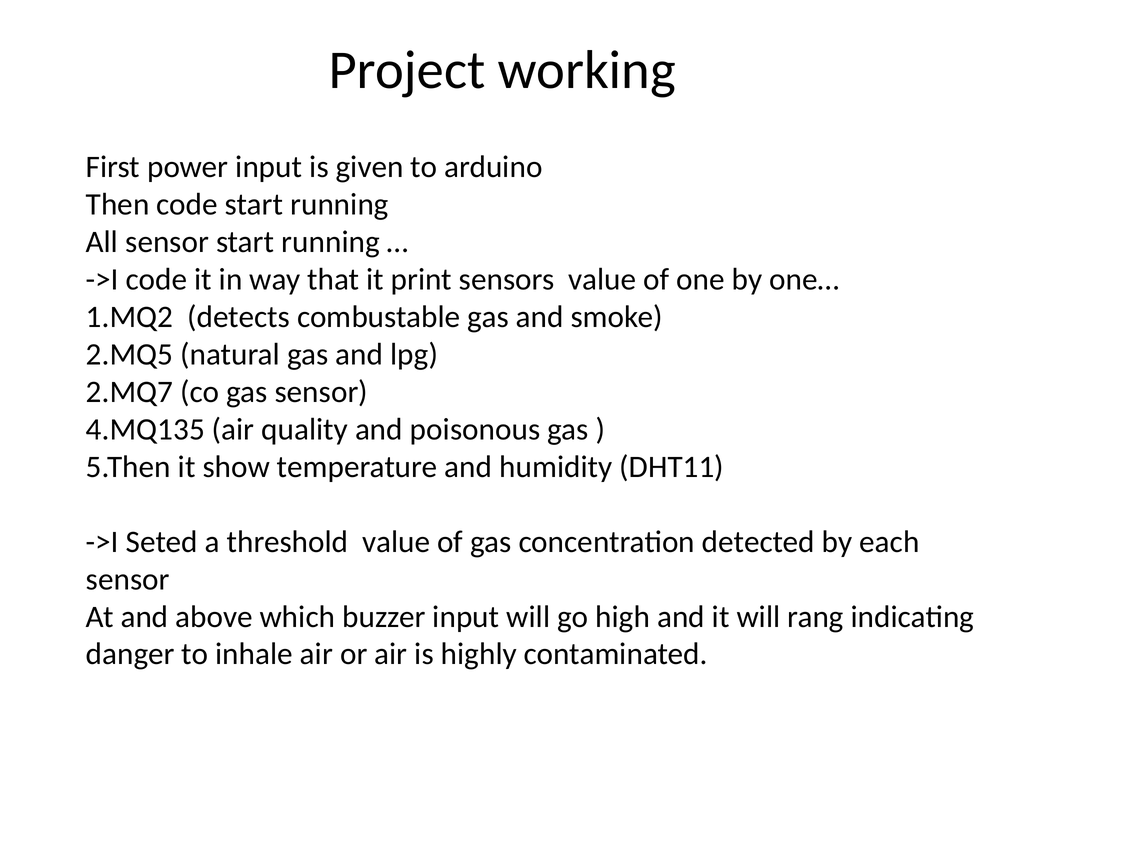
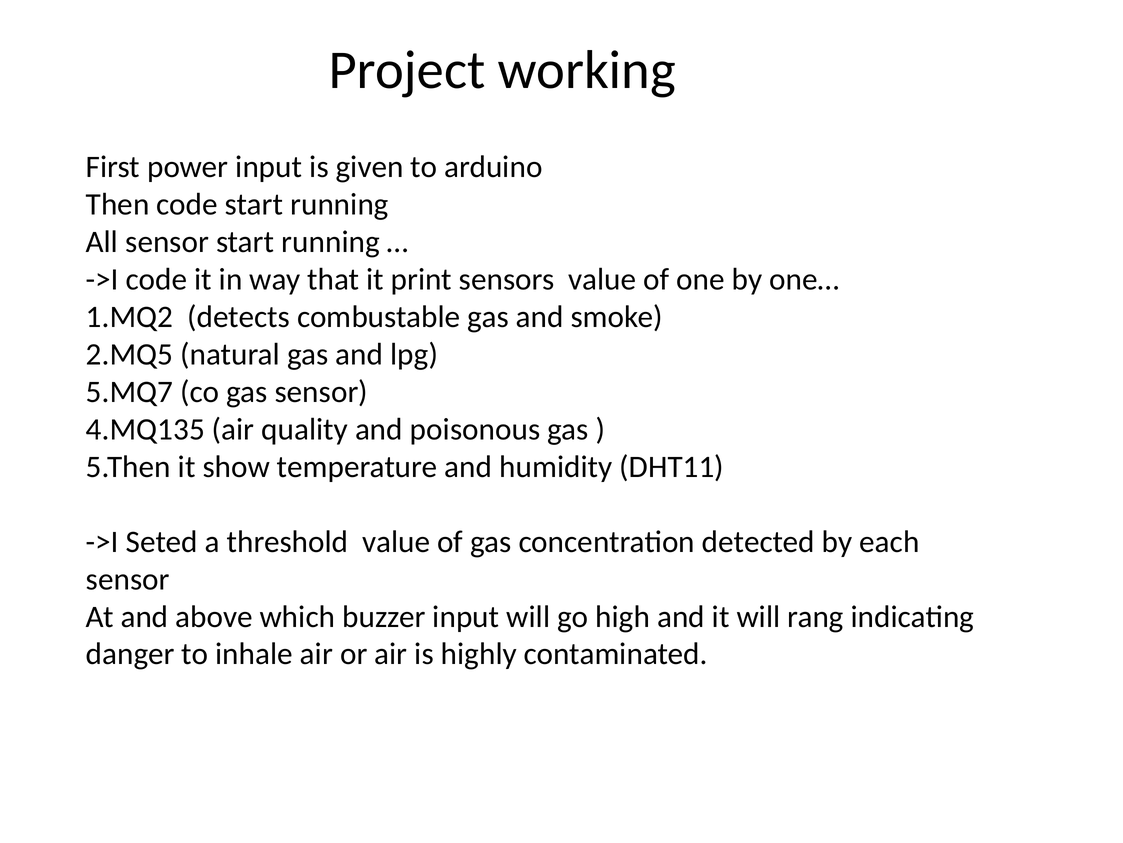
2.MQ7: 2.MQ7 -> 5.MQ7 (129, 391)
